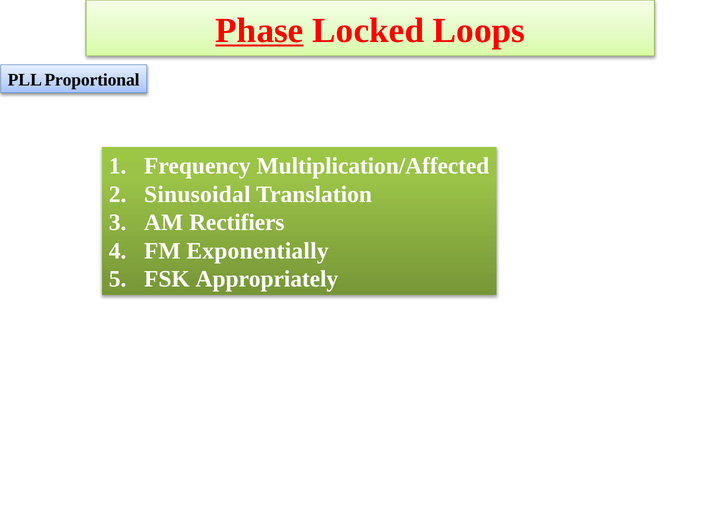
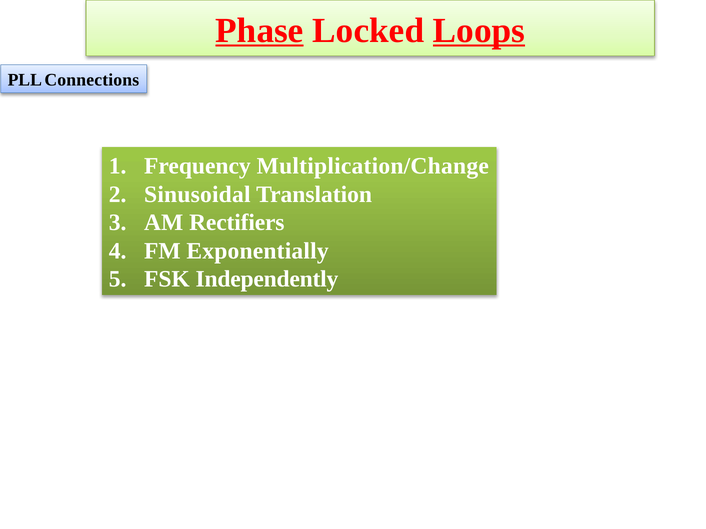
Loops underline: none -> present (479, 30)
Proportional: Proportional -> Connections (92, 80)
Multiplication/Affected: Multiplication/Affected -> Multiplication/Change (373, 166)
Appropriately: Appropriately -> Independently (267, 279)
